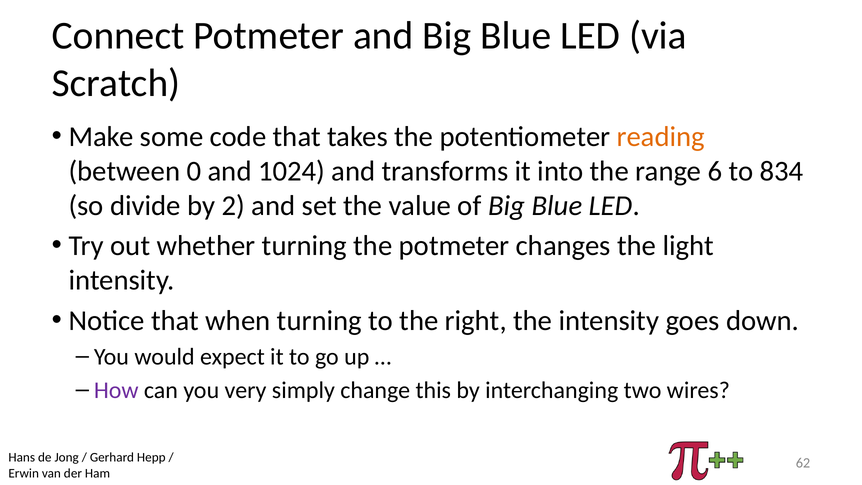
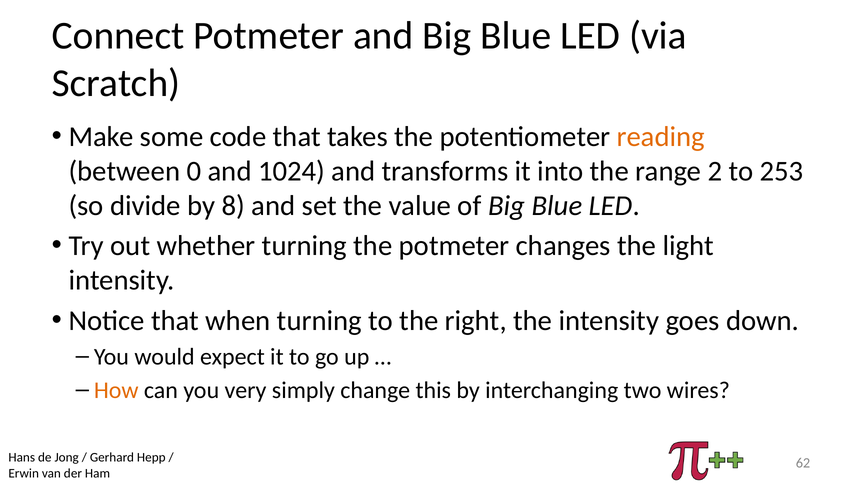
6: 6 -> 2 (715, 171)
834: 834 -> 253 (781, 171)
2: 2 -> 8 (233, 206)
How colour: purple -> orange (116, 390)
